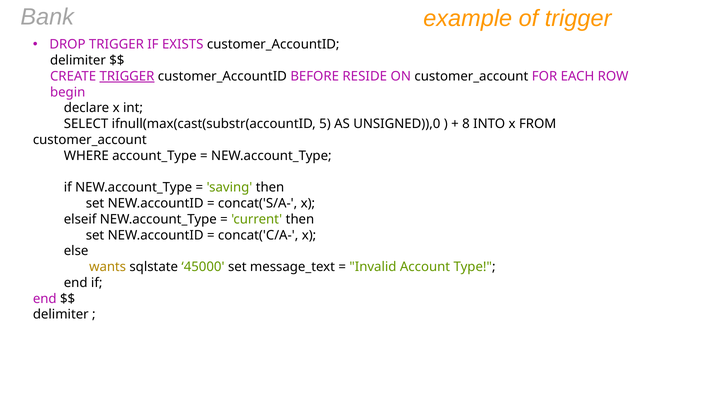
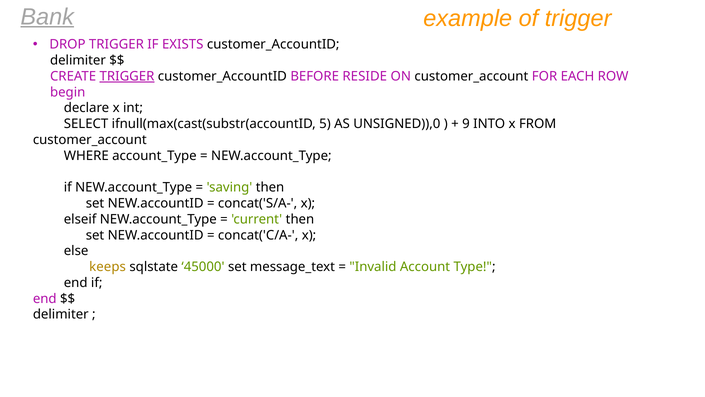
Bank underline: none -> present (47, 17)
8: 8 -> 9 (466, 124)
wants: wants -> keeps (108, 267)
